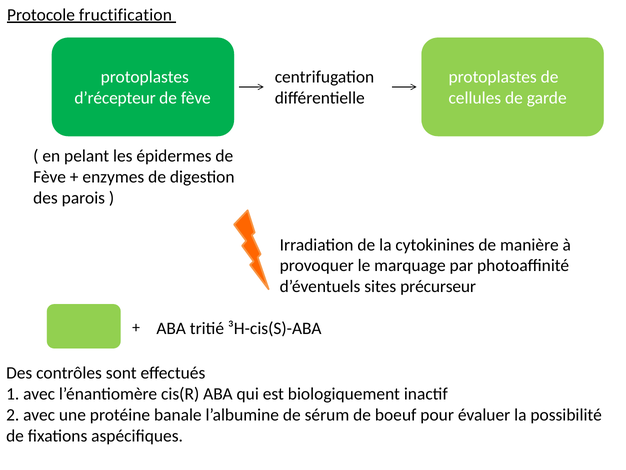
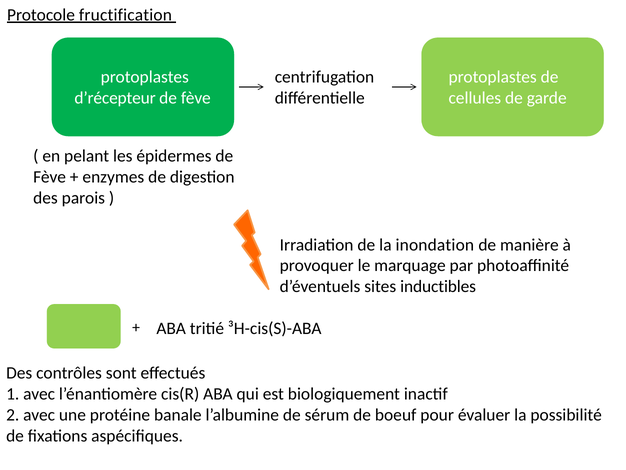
cytokinines: cytokinines -> inondation (435, 245)
précurseur: précurseur -> inductibles (438, 286)
